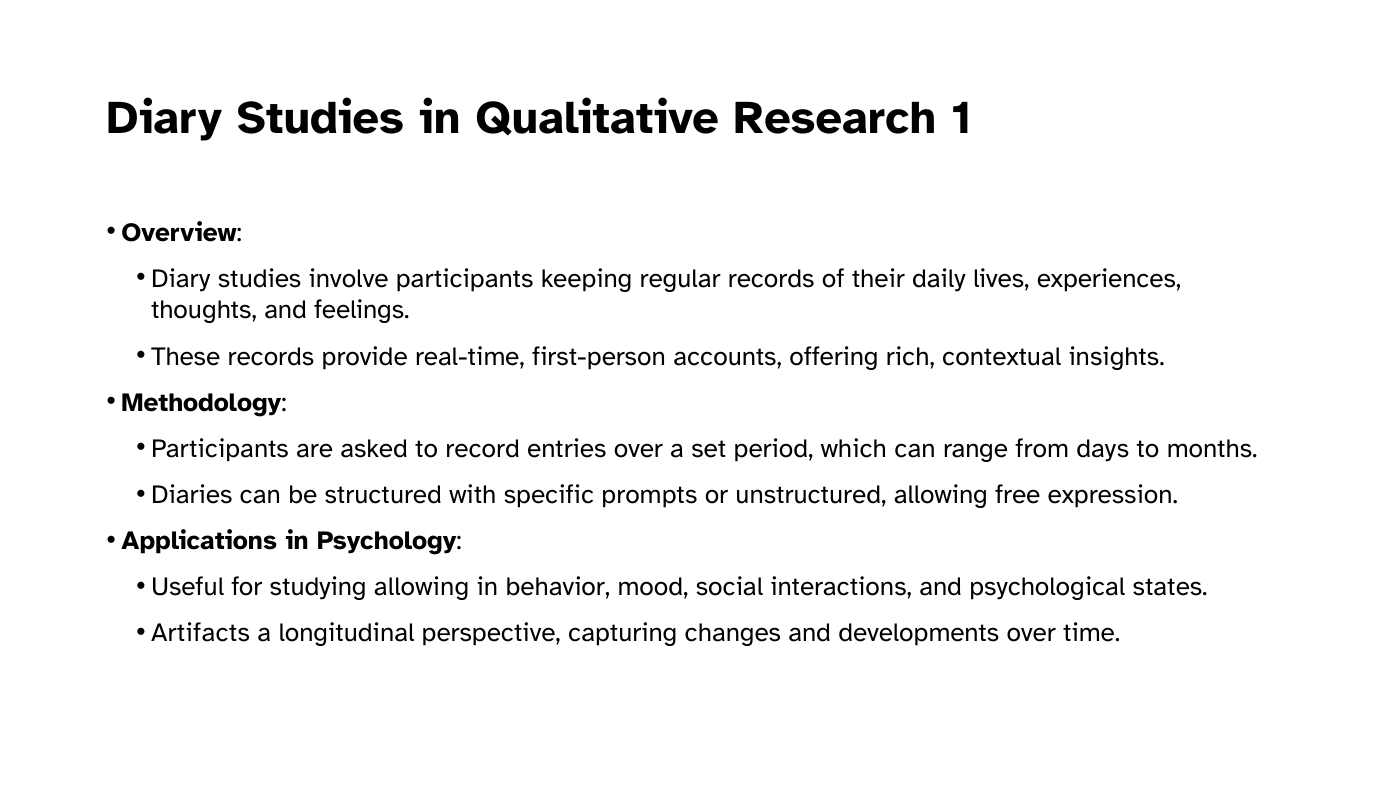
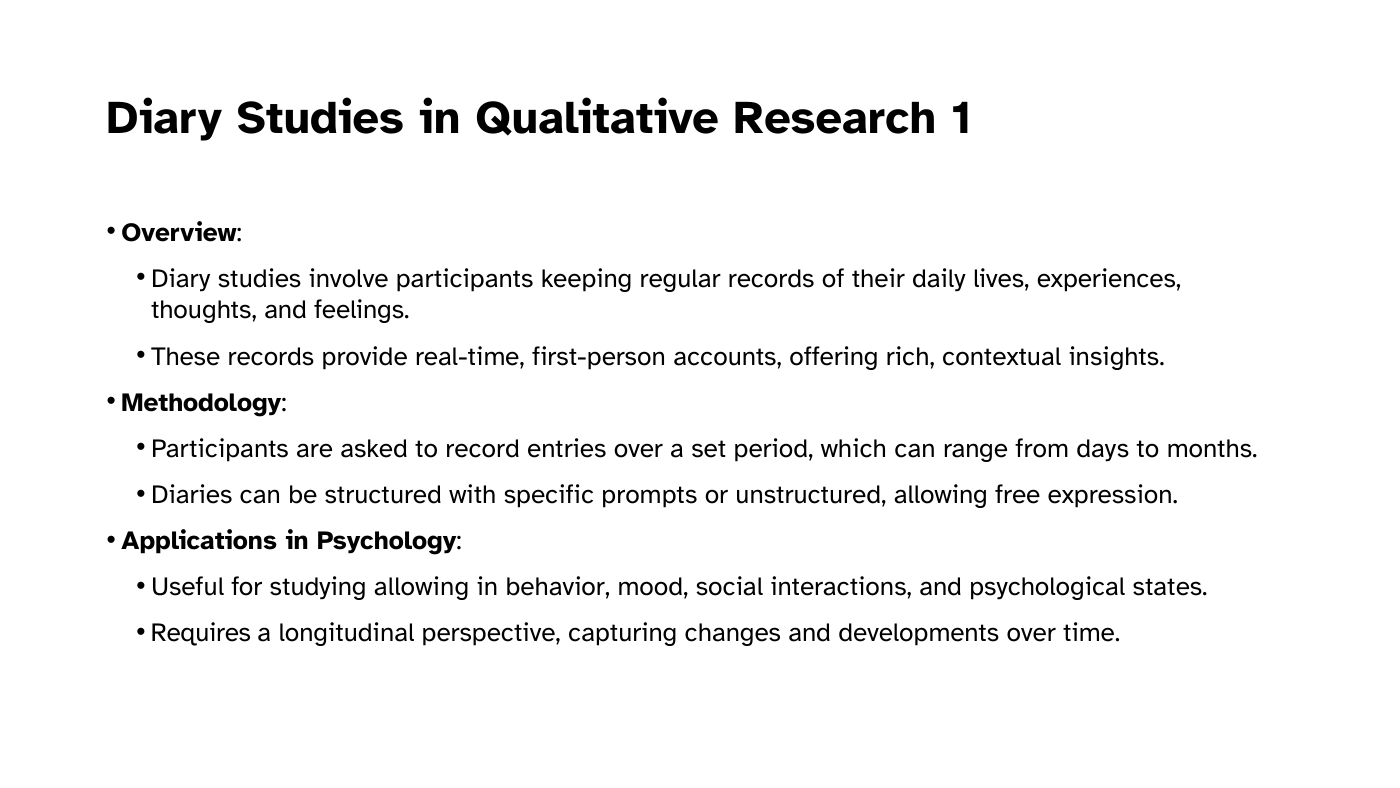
Artifacts: Artifacts -> Requires (201, 633)
